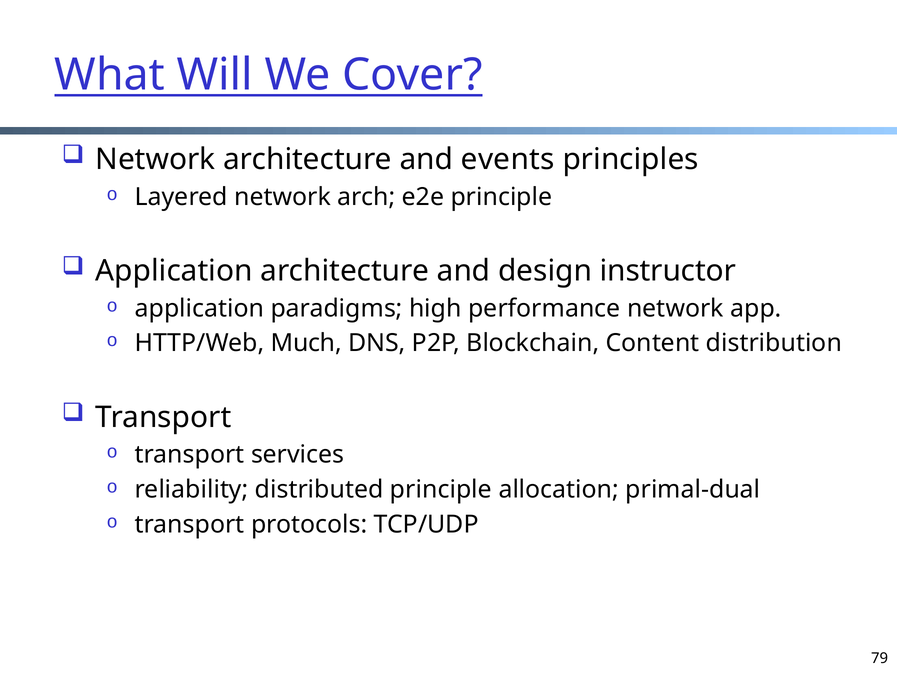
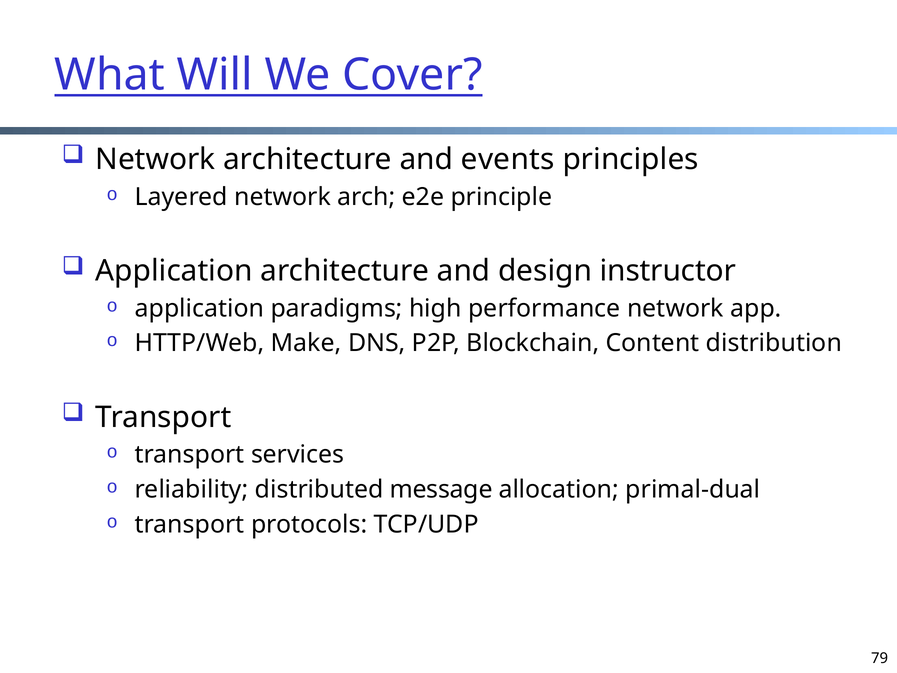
Much: Much -> Make (306, 343)
distributed principle: principle -> message (441, 490)
